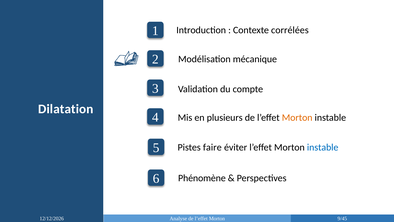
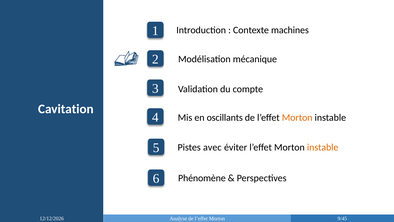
corrélées: corrélées -> machines (290, 30)
Dilatation: Dilatation -> Cavitation (66, 109)
plusieurs: plusieurs -> oscillants (225, 117)
faire: faire -> avec (212, 147)
instable colour: blue -> orange (323, 147)
